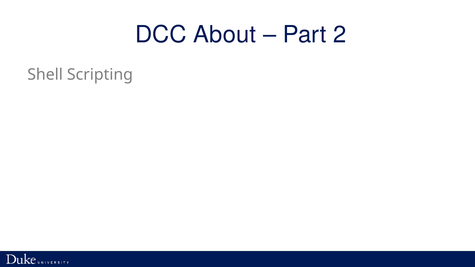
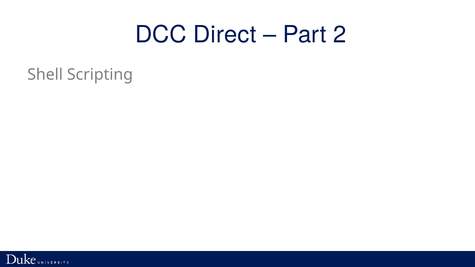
About: About -> Direct (225, 35)
